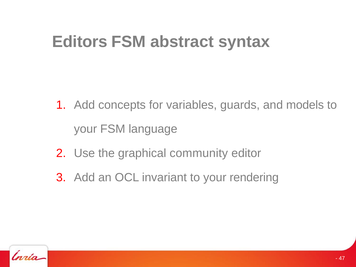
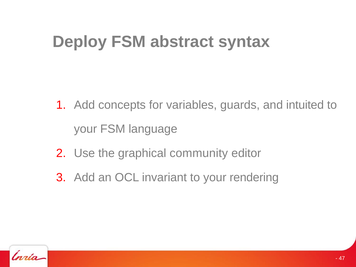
Editors: Editors -> Deploy (80, 42)
models: models -> intuited (305, 105)
